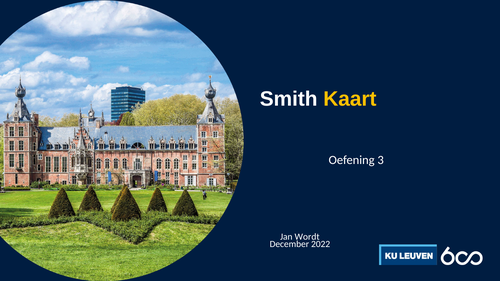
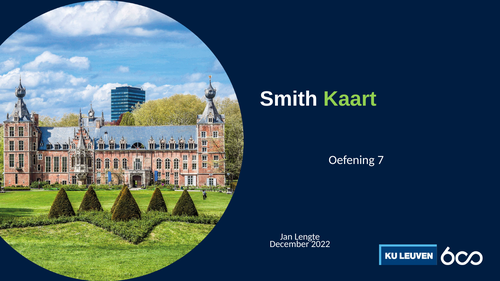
Kaart colour: yellow -> light green (350, 99)
3: 3 -> 7 (381, 160)
Wordt: Wordt -> Lengte (307, 237)
